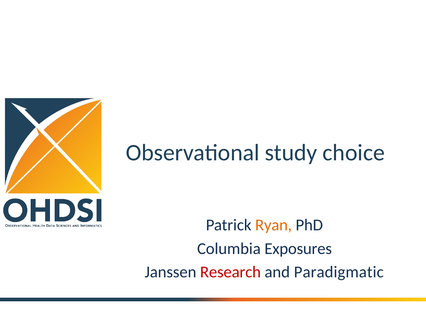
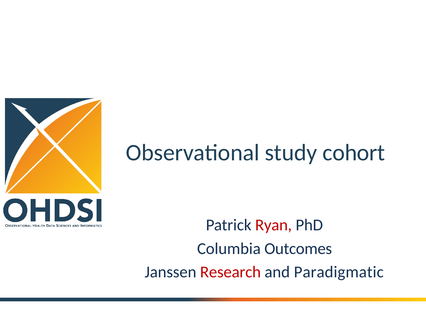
choice: choice -> cohort (354, 153)
Ryan colour: orange -> red (274, 225)
Exposures: Exposures -> Outcomes (298, 249)
